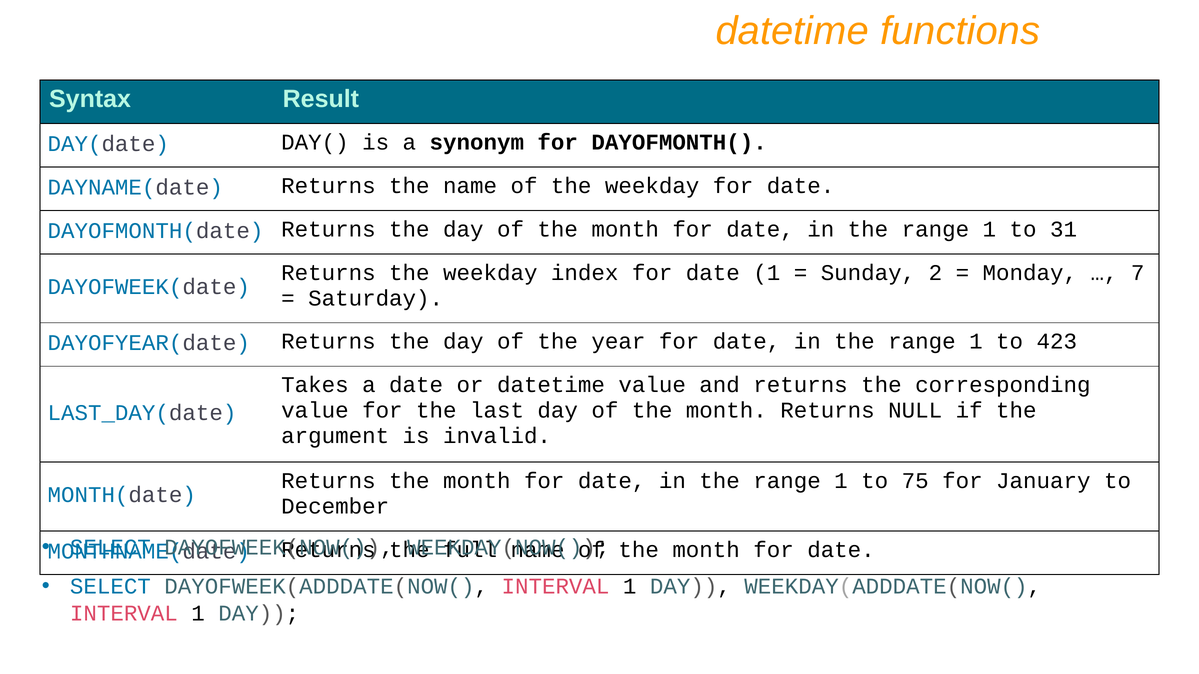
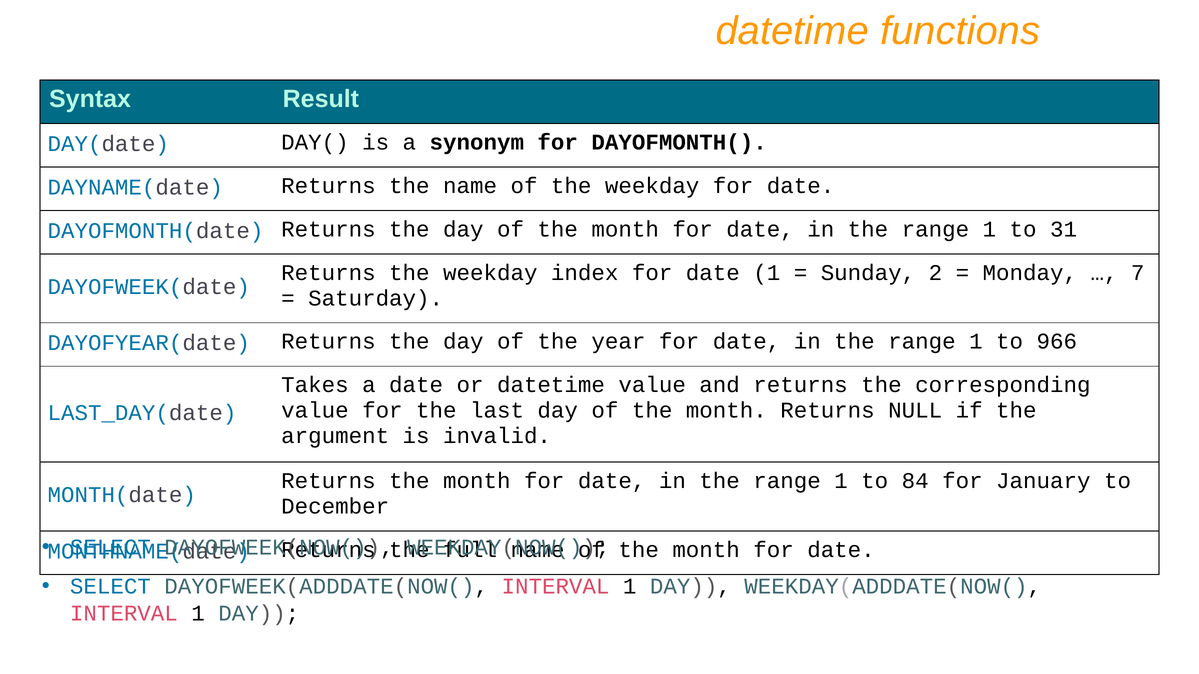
423: 423 -> 966 (1057, 342)
75: 75 -> 84 (915, 481)
